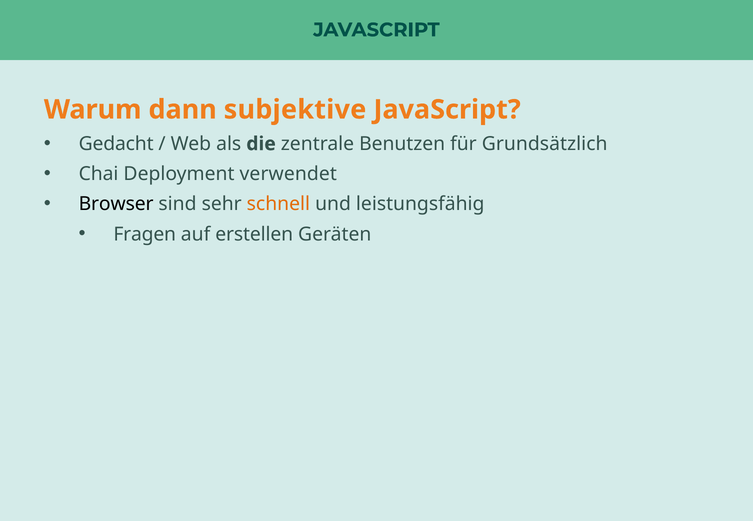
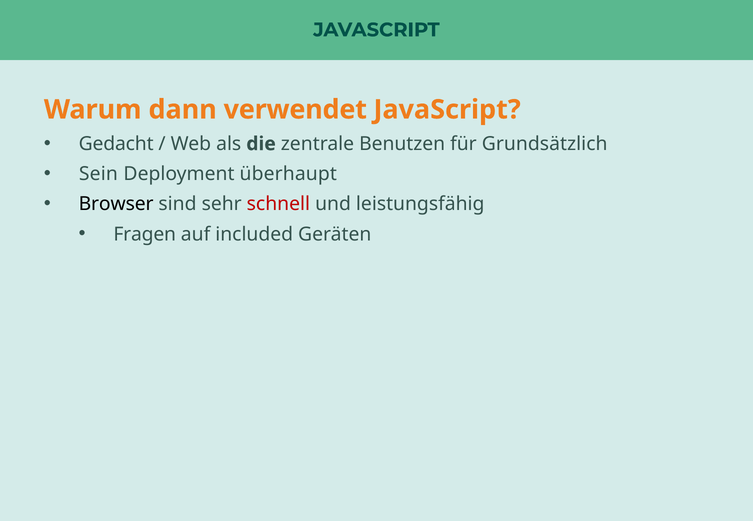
subjektive: subjektive -> verwendet (295, 110)
Chai: Chai -> Sein (98, 174)
verwendet: verwendet -> überhaupt (288, 174)
schnell colour: orange -> red (278, 204)
erstellen: erstellen -> included (254, 234)
